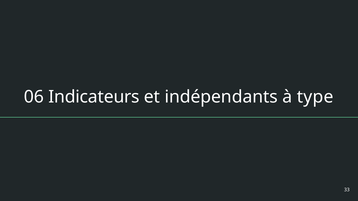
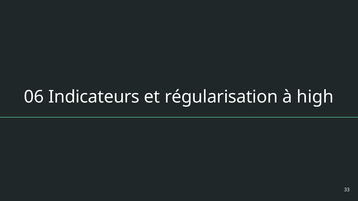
indépendants: indépendants -> régularisation (221, 97)
type: type -> high (315, 97)
